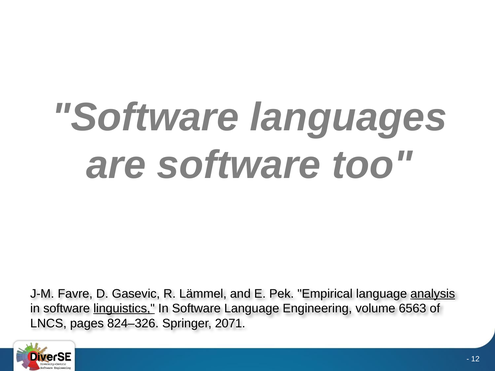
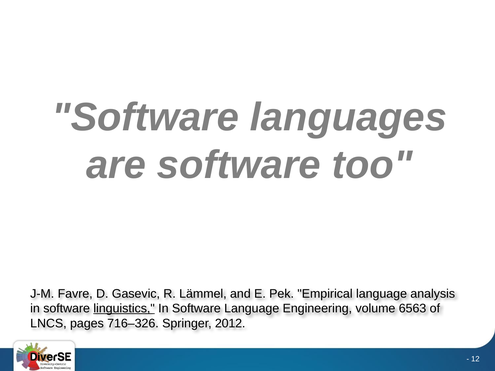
analysis underline: present -> none (433, 294)
824–326: 824–326 -> 716–326 (133, 324)
2071: 2071 -> 2012 (230, 324)
